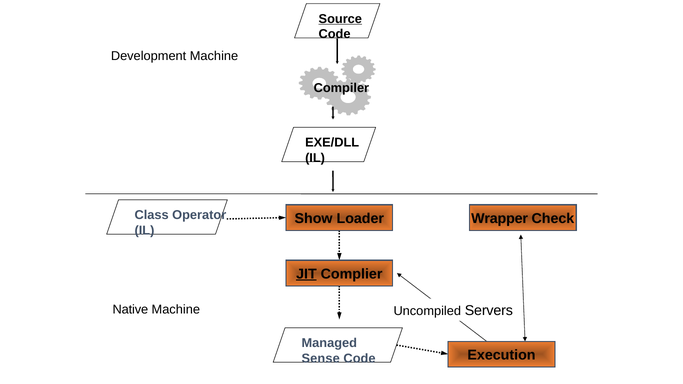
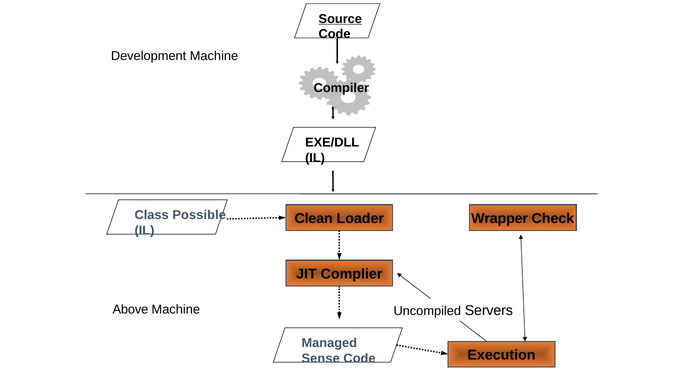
Operator: Operator -> Possible (199, 215)
Show: Show -> Clean (314, 219)
JIT underline: present -> none (306, 274)
Native: Native -> Above (130, 310)
